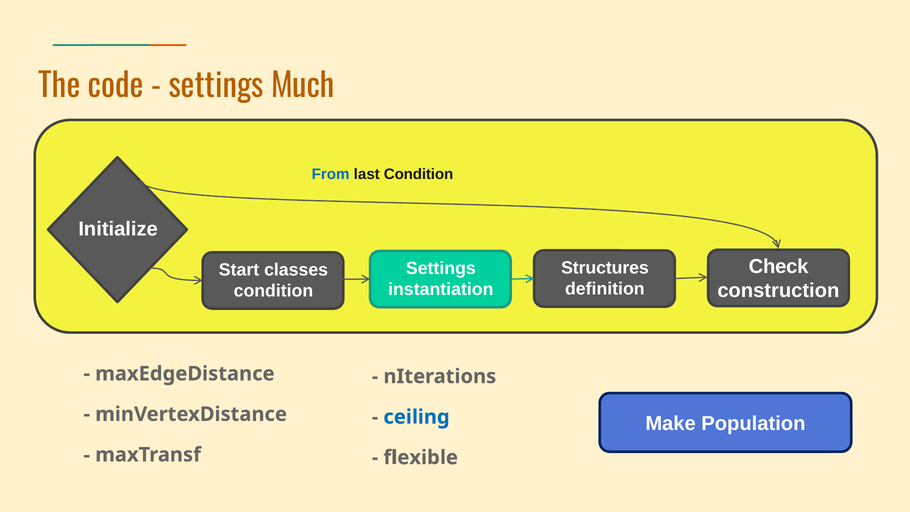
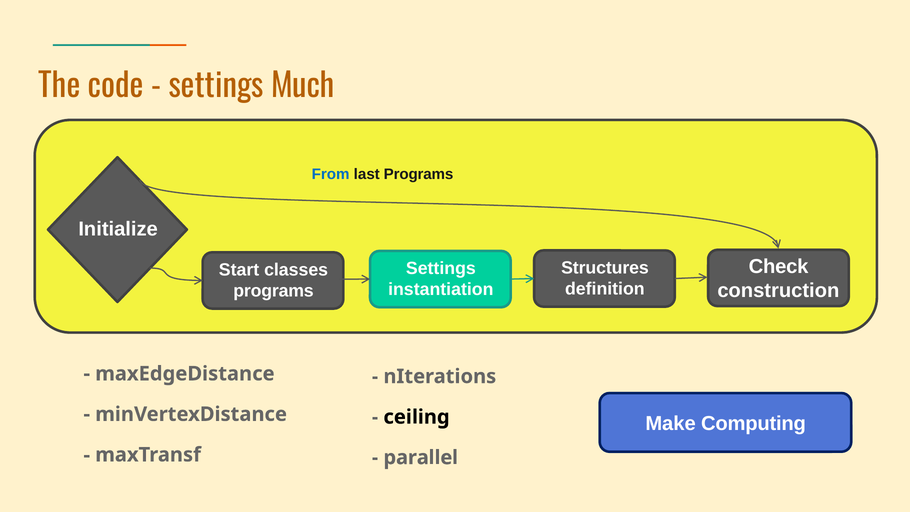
last Condition: Condition -> Programs (419, 174)
condition: condition -> programs (274, 291)
ceiling colour: blue -> black (417, 417)
Population: Population -> Computing (754, 424)
flexible: flexible -> parallel (421, 457)
